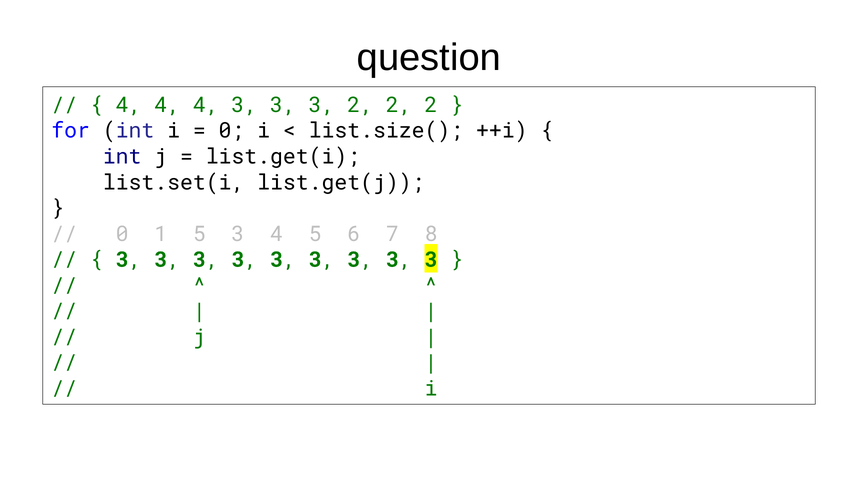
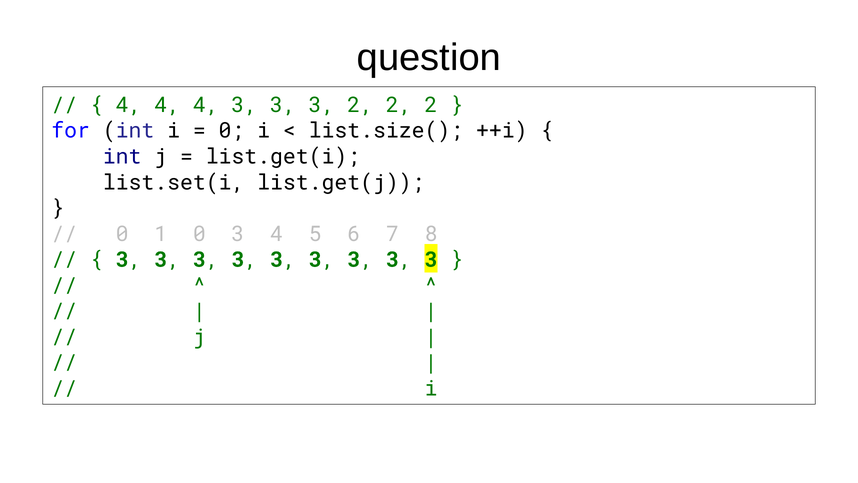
1 5: 5 -> 0 (199, 234)
